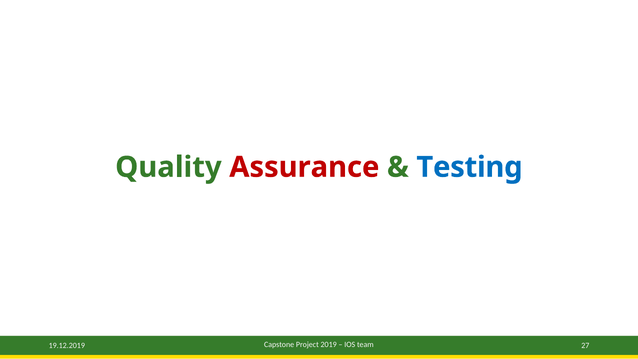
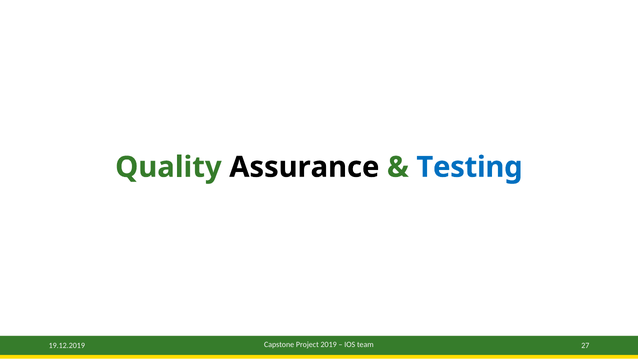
Assurance colour: red -> black (304, 167)
